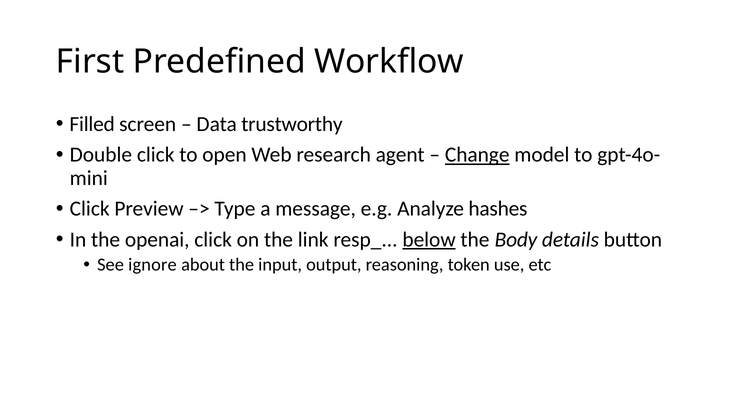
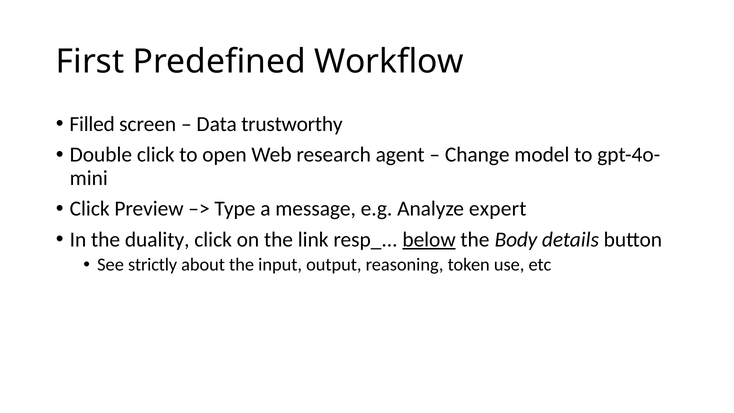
Change underline: present -> none (477, 155)
hashes: hashes -> expert (498, 209)
openai: openai -> duality (157, 240)
ignore: ignore -> strictly (153, 265)
